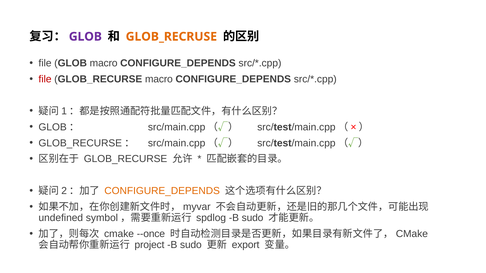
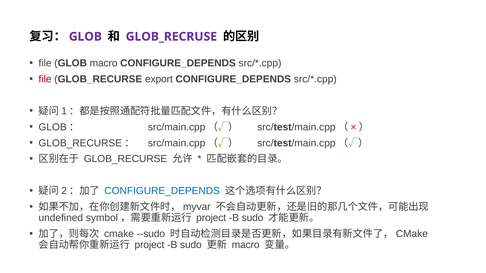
GLOB_RECRUSE colour: orange -> purple (171, 37)
GLOB_RECURSE macro: macro -> export (159, 79)
CONFIGURE_DEPENDS colour: orange -> blue (162, 191)
spdlog: spdlog -> project (211, 218)
--once: --once -> --sudo (151, 234)
export: export -> macro (246, 245)
